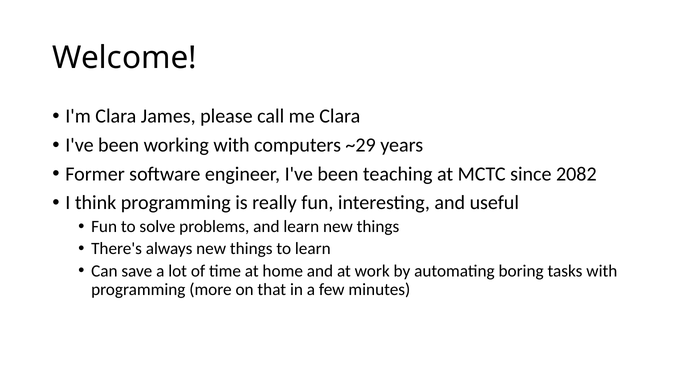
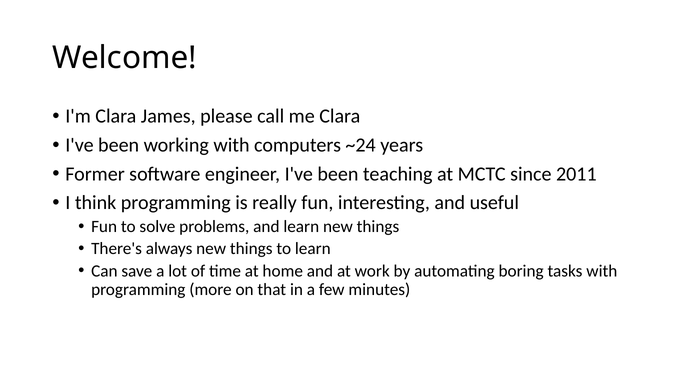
~29: ~29 -> ~24 (361, 145)
2082: 2082 -> 2011 (576, 174)
